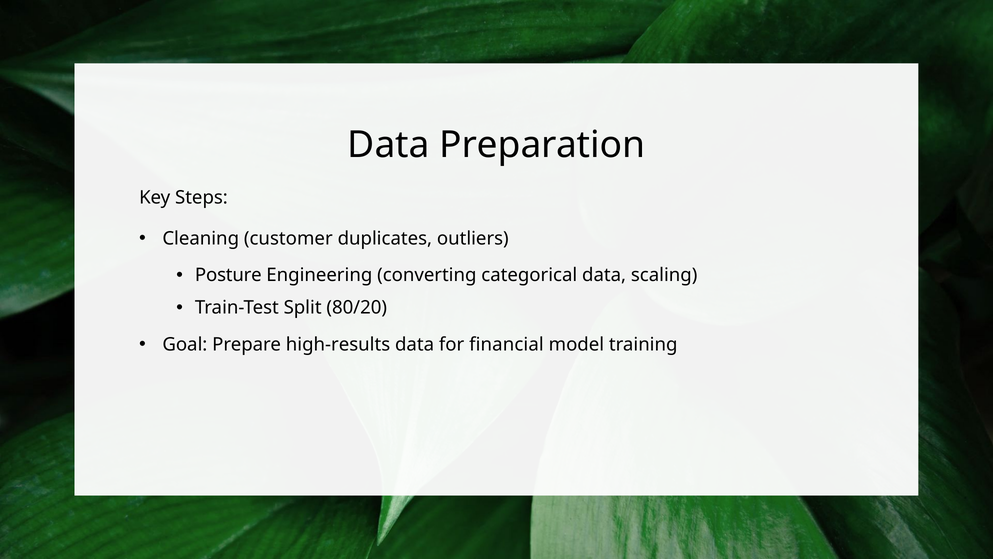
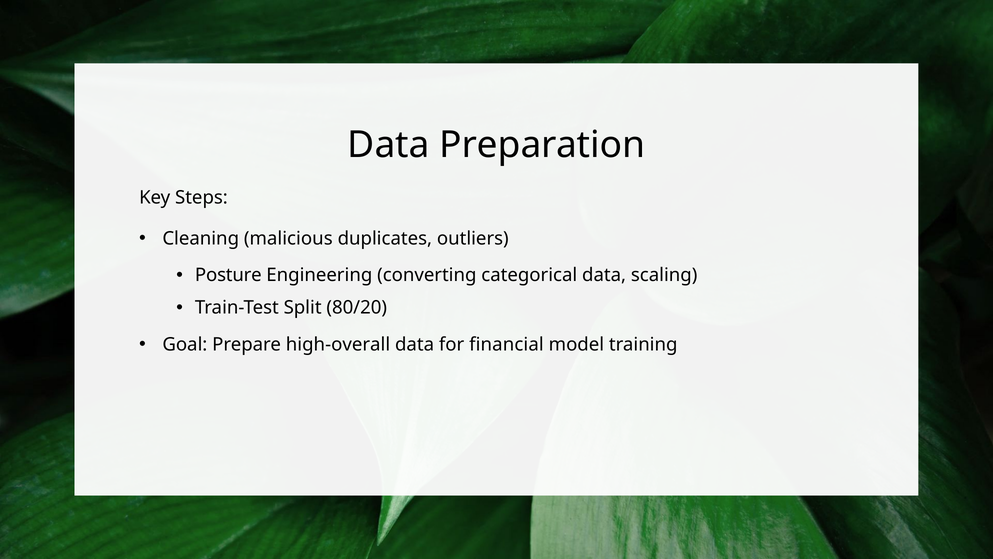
customer: customer -> malicious (288, 238)
high-results: high-results -> high-overall (338, 344)
